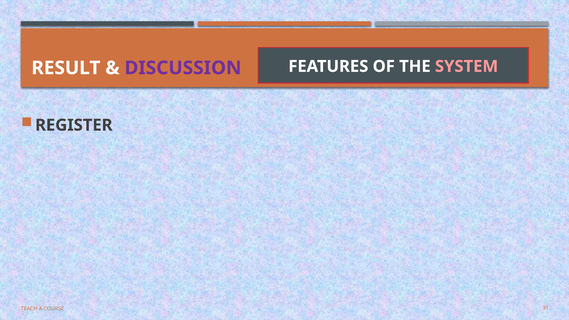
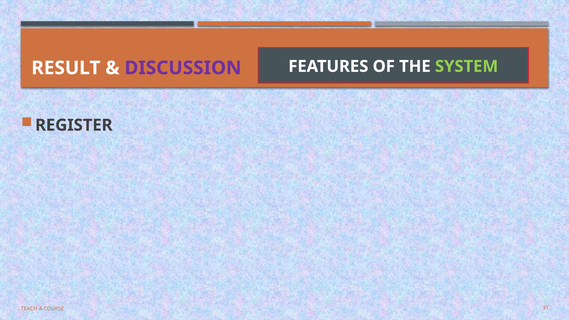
SYSTEM colour: pink -> light green (467, 66)
